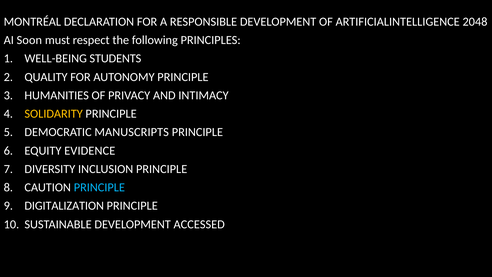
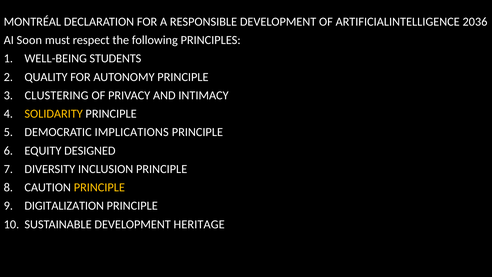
2048: 2048 -> 2036 (475, 22)
HUMANITIES: HUMANITIES -> CLUSTERING (57, 95)
MANUSCRIPTS: MANUSCRIPTS -> IMPLICATIONS (132, 132)
EVIDENCE: EVIDENCE -> DESIGNED (90, 150)
PRINCIPLE colour: light blue -> yellow (99, 187)
ACCESSED: ACCESSED -> HERITAGE (199, 224)
